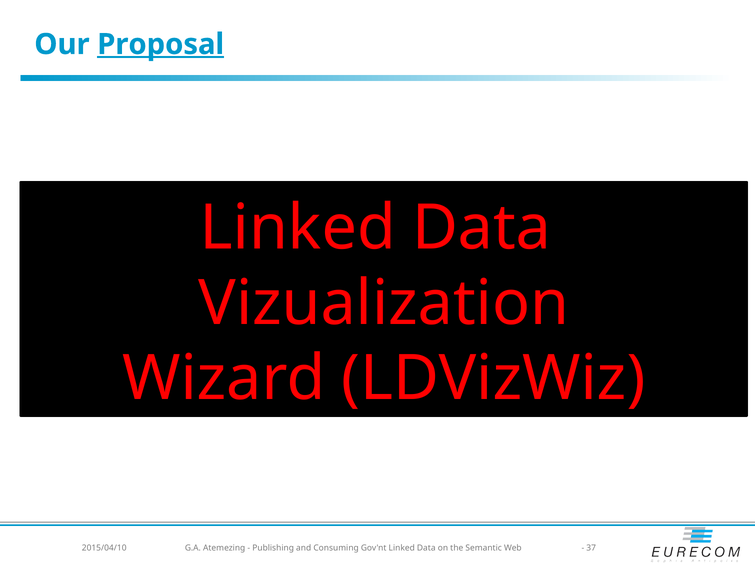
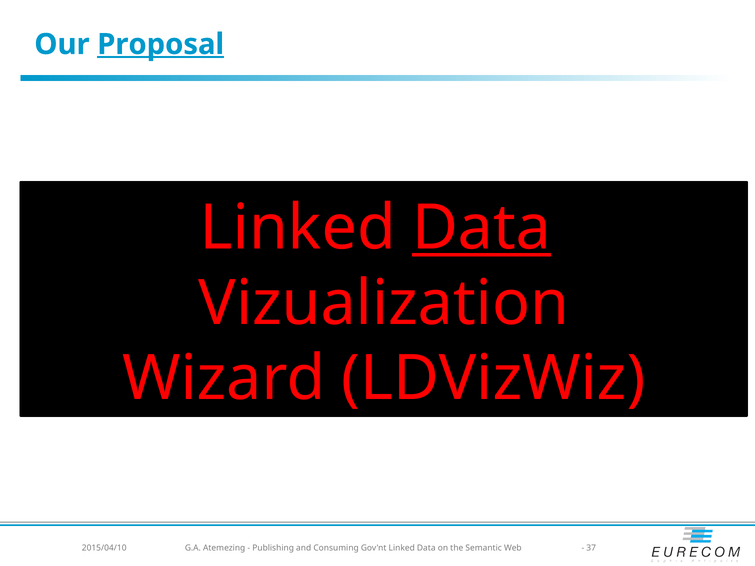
Data underline: none -> present (482, 228)
